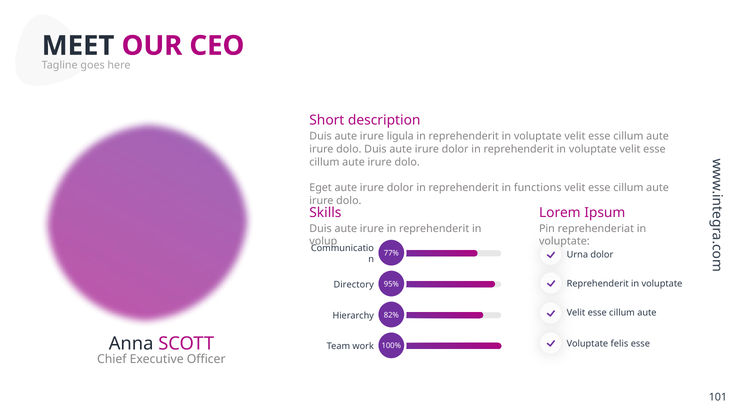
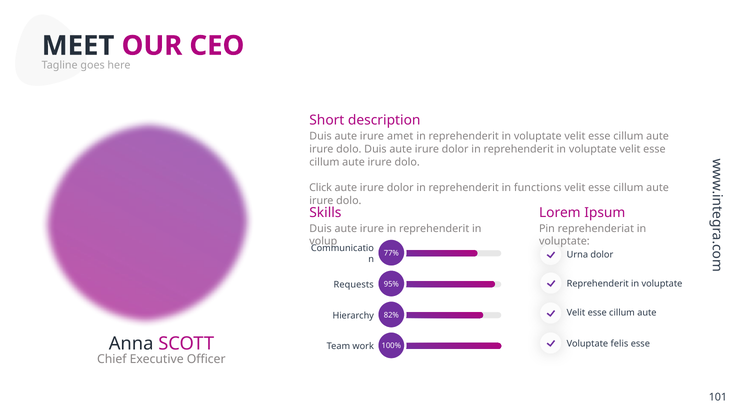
ligula: ligula -> amet (400, 137)
Eget: Eget -> Click (321, 188)
Directory: Directory -> Requests (354, 285)
